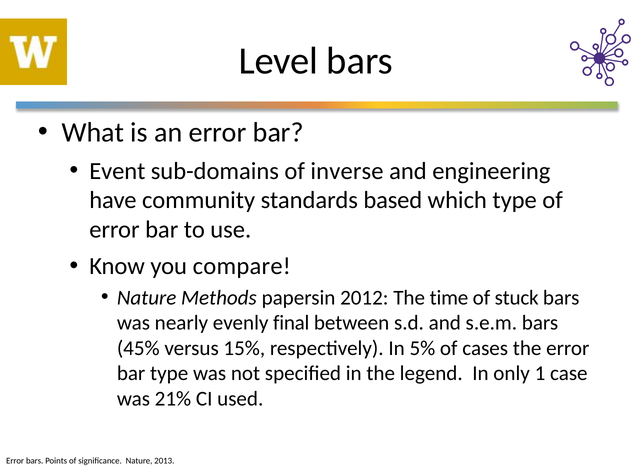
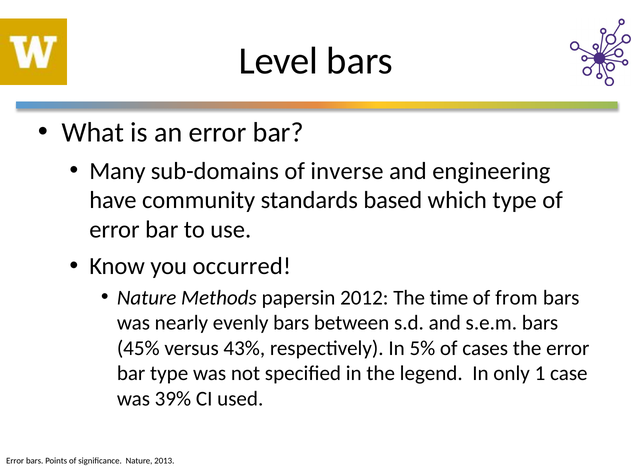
Event: Event -> Many (117, 171)
compare: compare -> occurred (242, 266)
stuck: stuck -> from (516, 298)
evenly final: final -> bars (291, 323)
15%: 15% -> 43% (244, 348)
21%: 21% -> 39% (173, 399)
